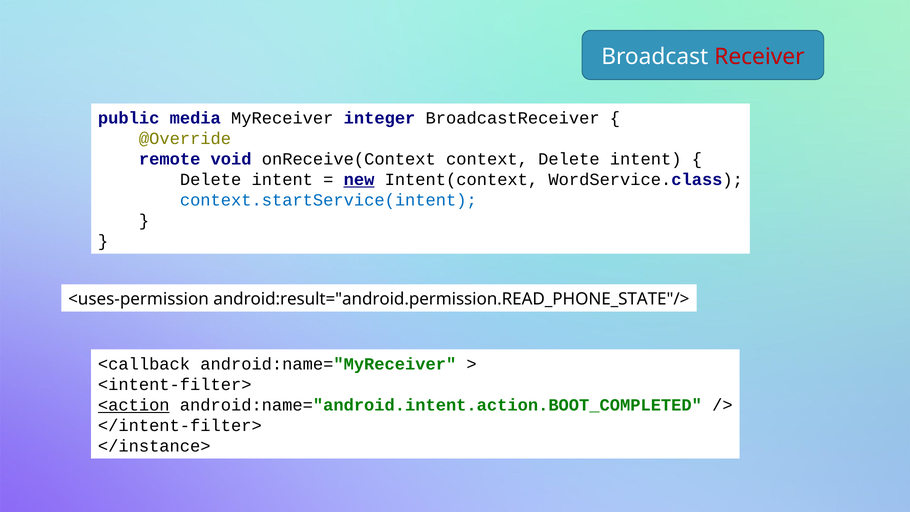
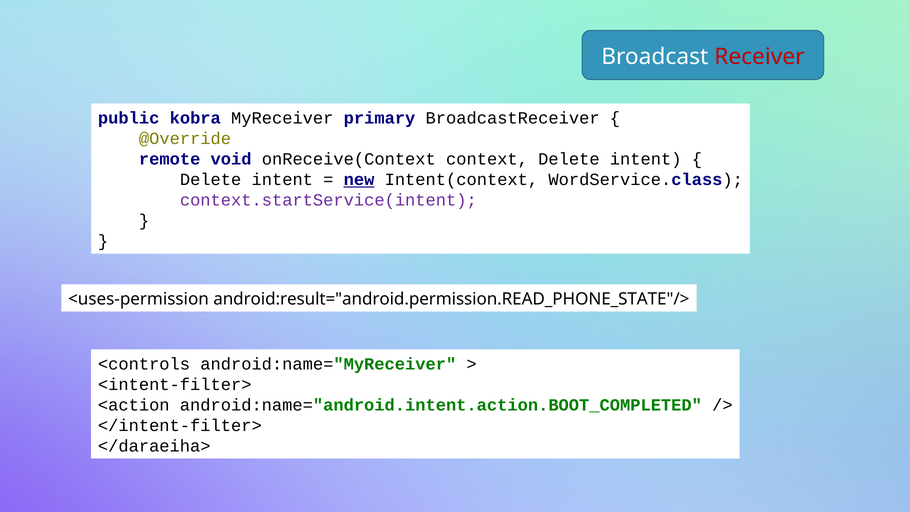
media: media -> kobra (195, 118)
integer: integer -> primary (380, 118)
context.startService(intent colour: blue -> purple (328, 200)
<callback: <callback -> <controls (144, 364)
<action underline: present -> none (134, 405)
</instance>: </instance> -> </daraeiha> (154, 446)
